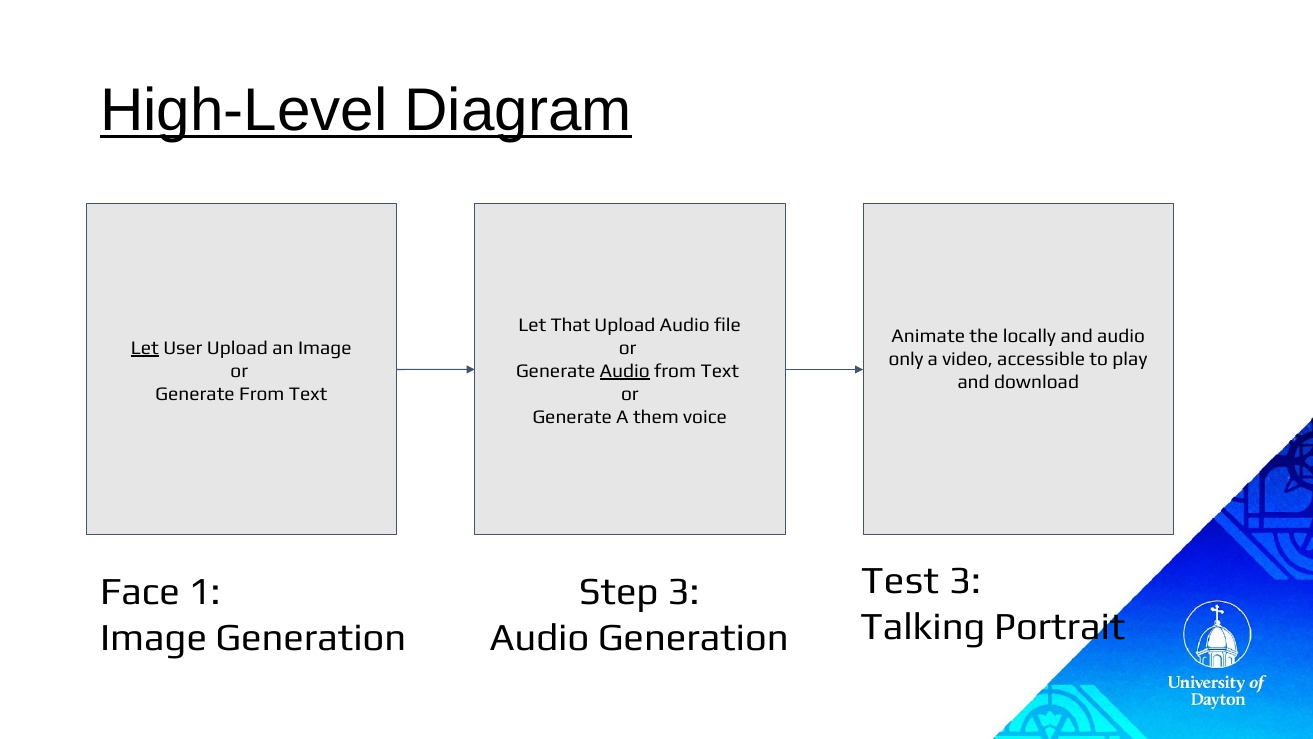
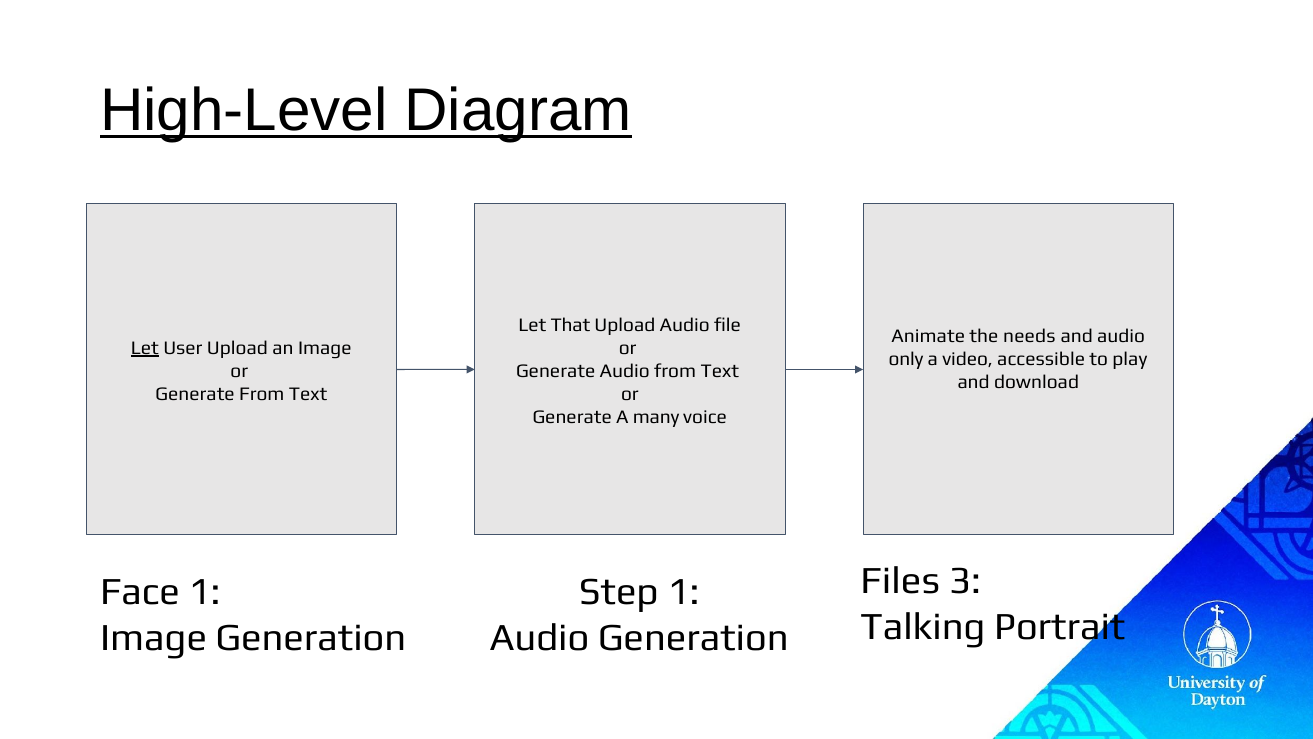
locally: locally -> needs (1029, 336)
Audio underline: present -> none (625, 371)
them: them -> many (656, 417)
Test: Test -> Files (900, 581)
Step 3: 3 -> 1 (683, 592)
